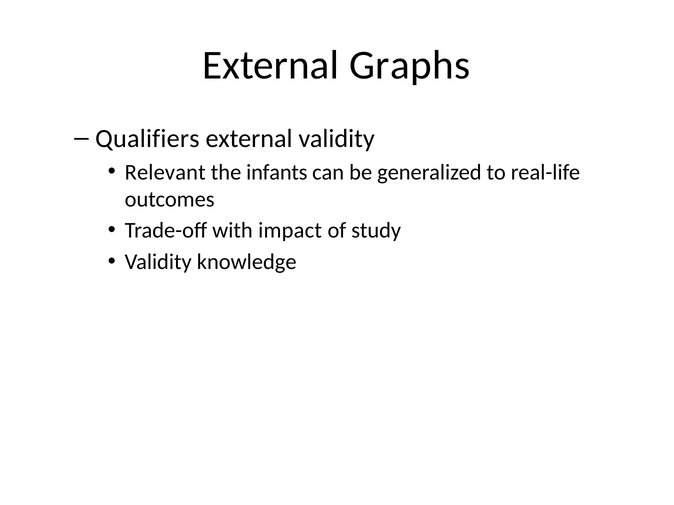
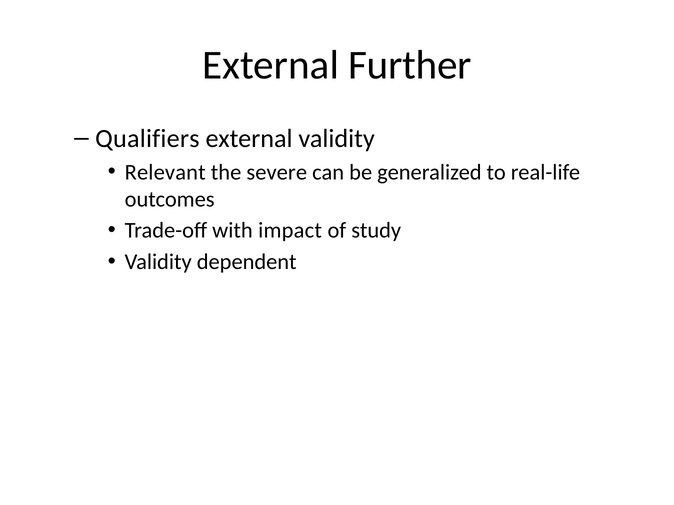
Graphs: Graphs -> Further (410, 65)
infants: infants -> severe (277, 172)
knowledge: knowledge -> dependent (247, 262)
